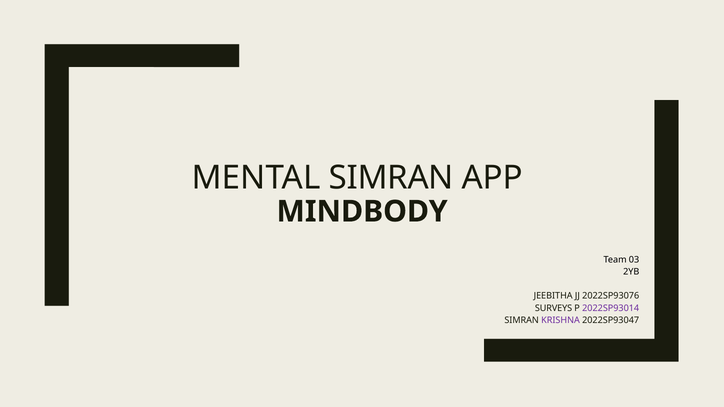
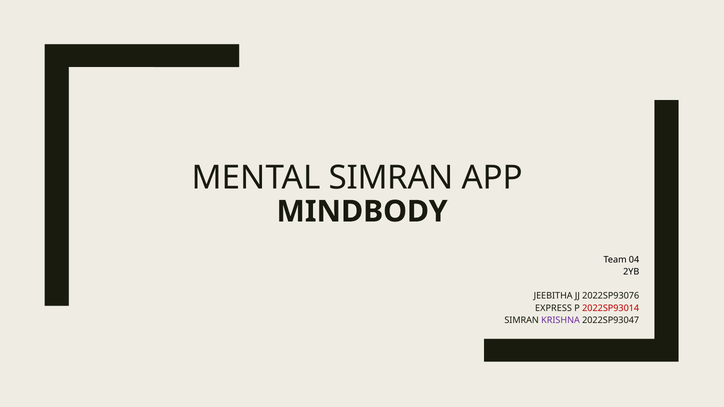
03: 03 -> 04 (634, 260)
SURVEYS: SURVEYS -> EXPRESS (553, 308)
2022SP93014 colour: purple -> red (611, 308)
